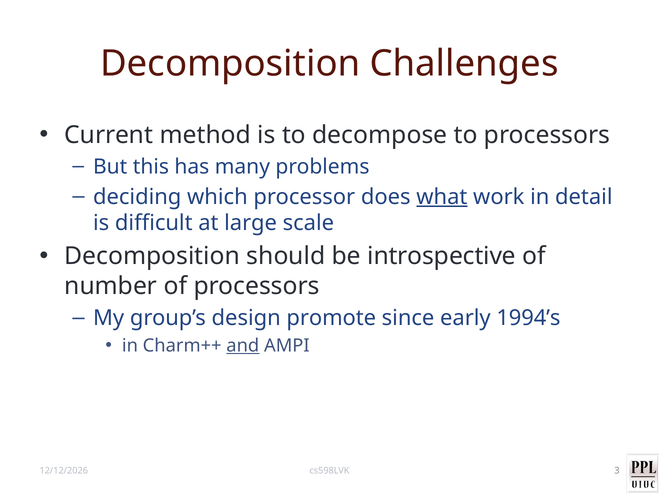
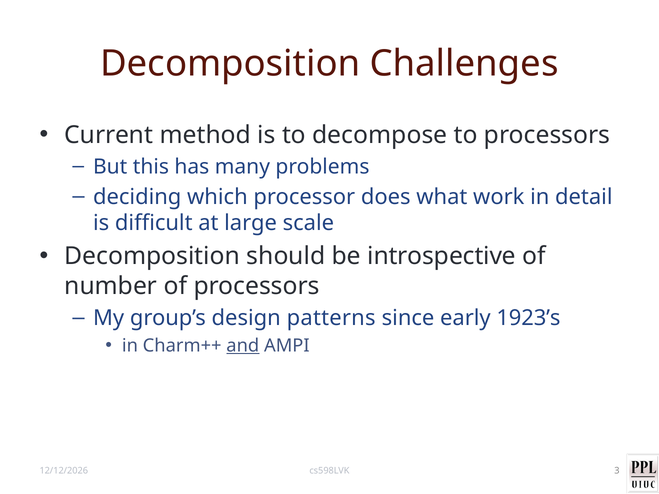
what underline: present -> none (442, 197)
promote: promote -> patterns (331, 318)
1994’s: 1994’s -> 1923’s (528, 318)
